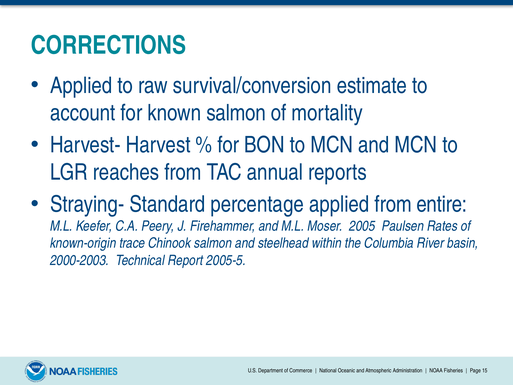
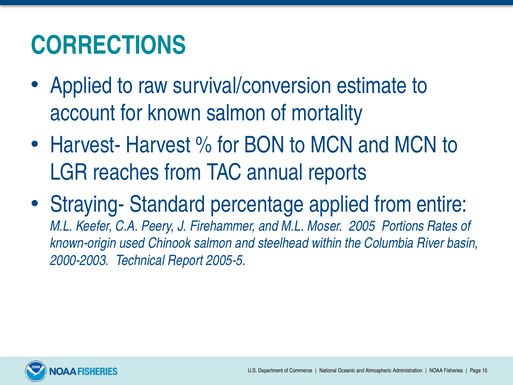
Paulsen: Paulsen -> Portions (403, 226)
trace: trace -> used (132, 243)
